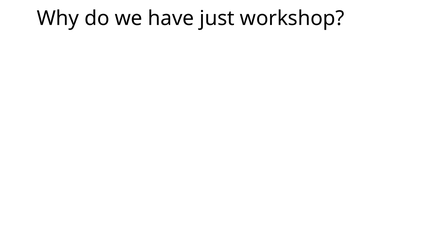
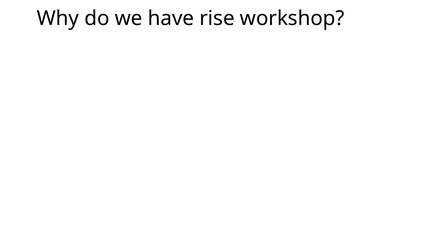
just: just -> rise (217, 18)
